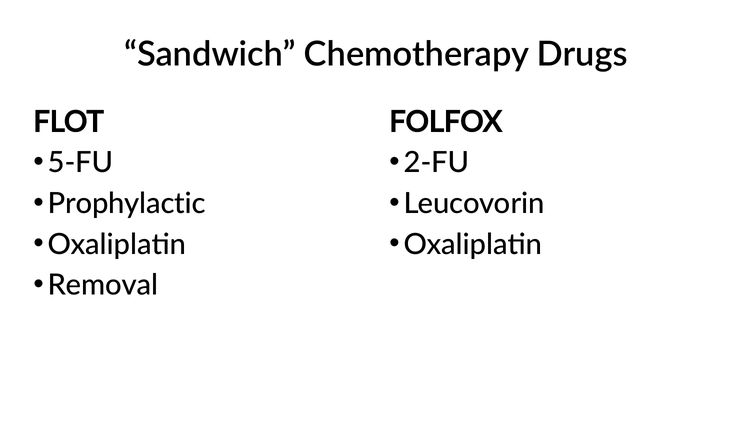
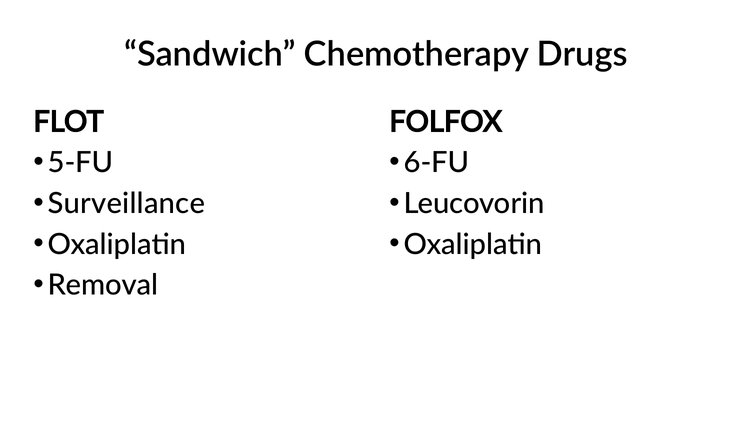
2-FU: 2-FU -> 6-FU (436, 163)
Prophylactic: Prophylactic -> Surveillance (126, 204)
